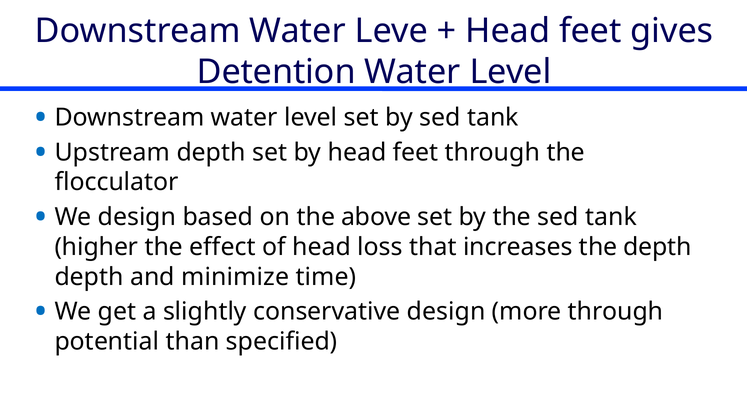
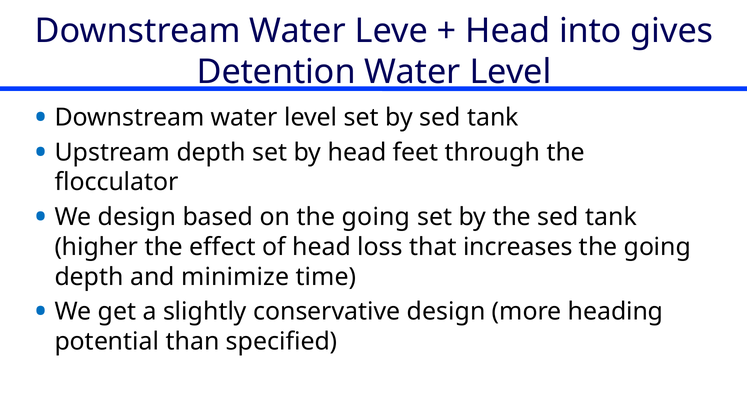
feet: feet -> into (590, 31)
on the above: above -> going (376, 217)
increases the depth: depth -> going (657, 247)
more through: through -> heading (616, 312)
